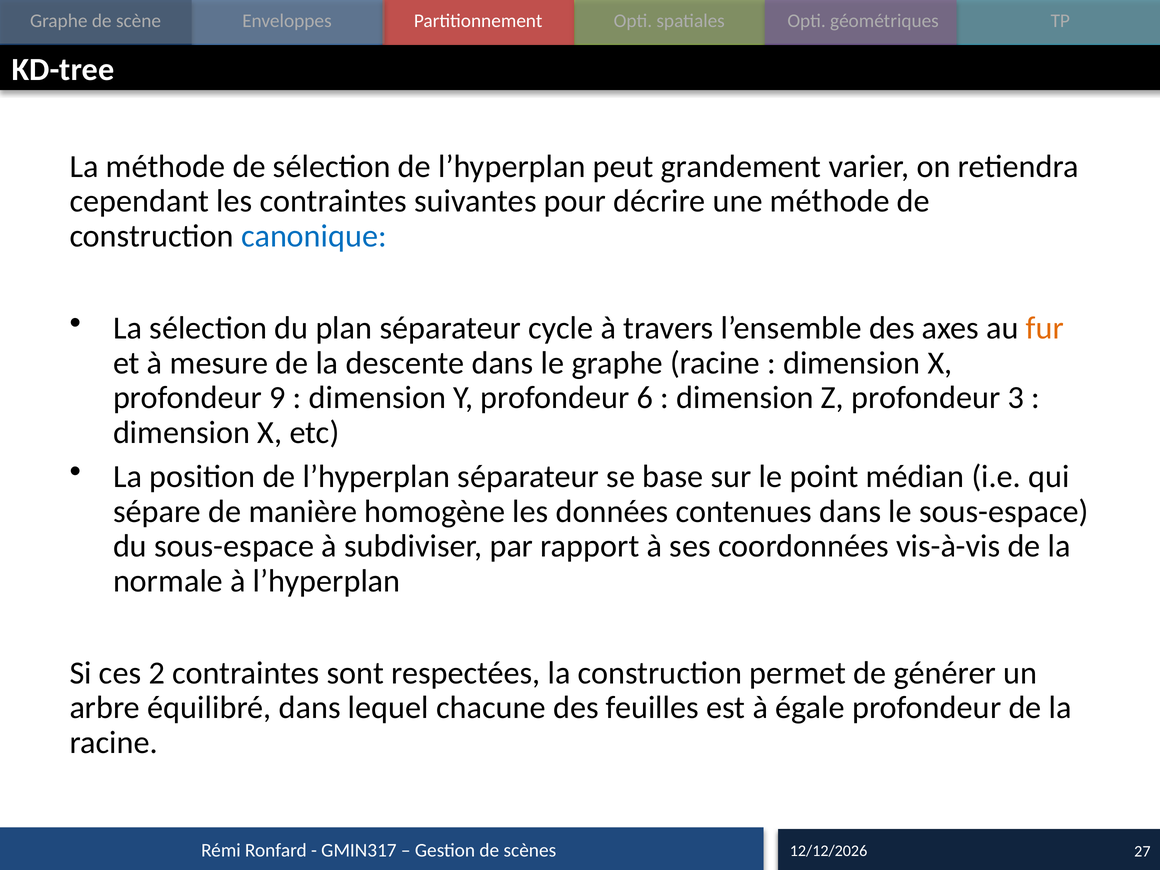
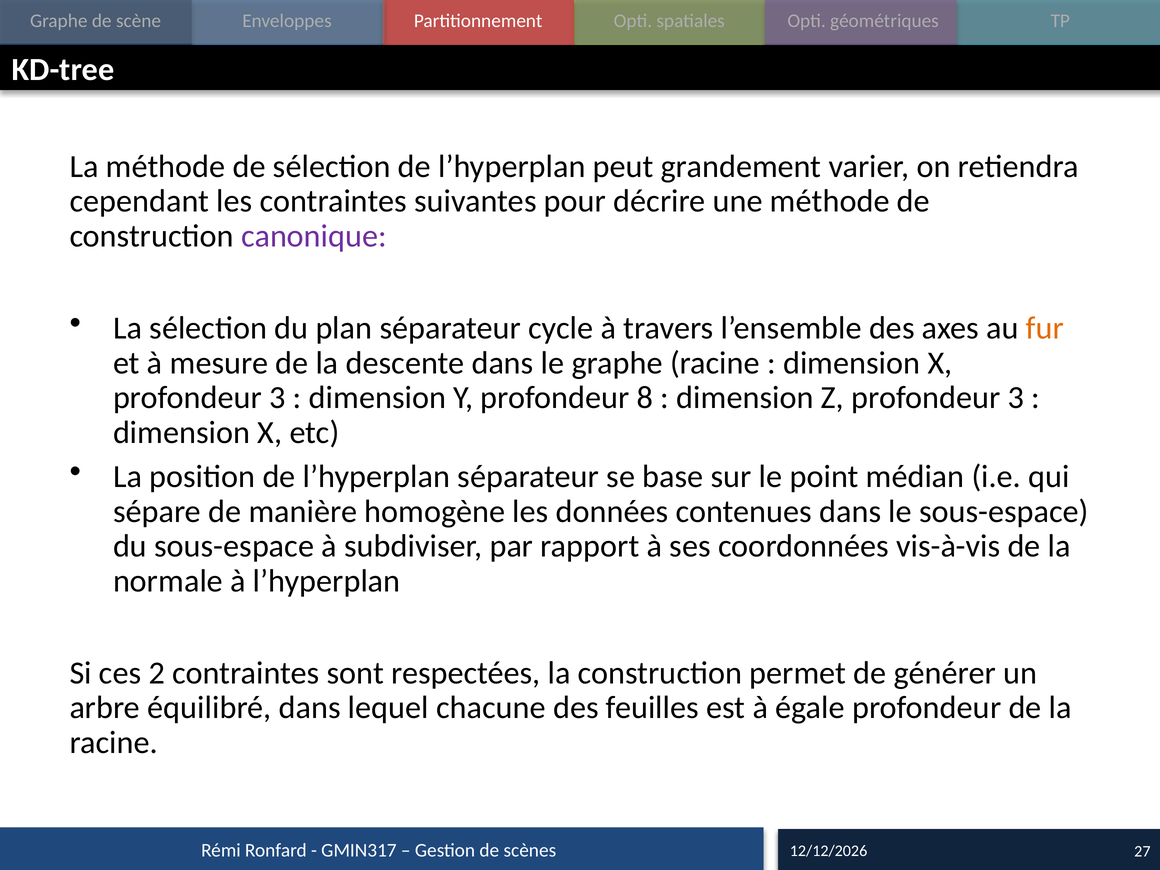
canonique colour: blue -> purple (314, 236)
9: 9 -> 3 (278, 398)
6: 6 -> 8 (645, 398)
